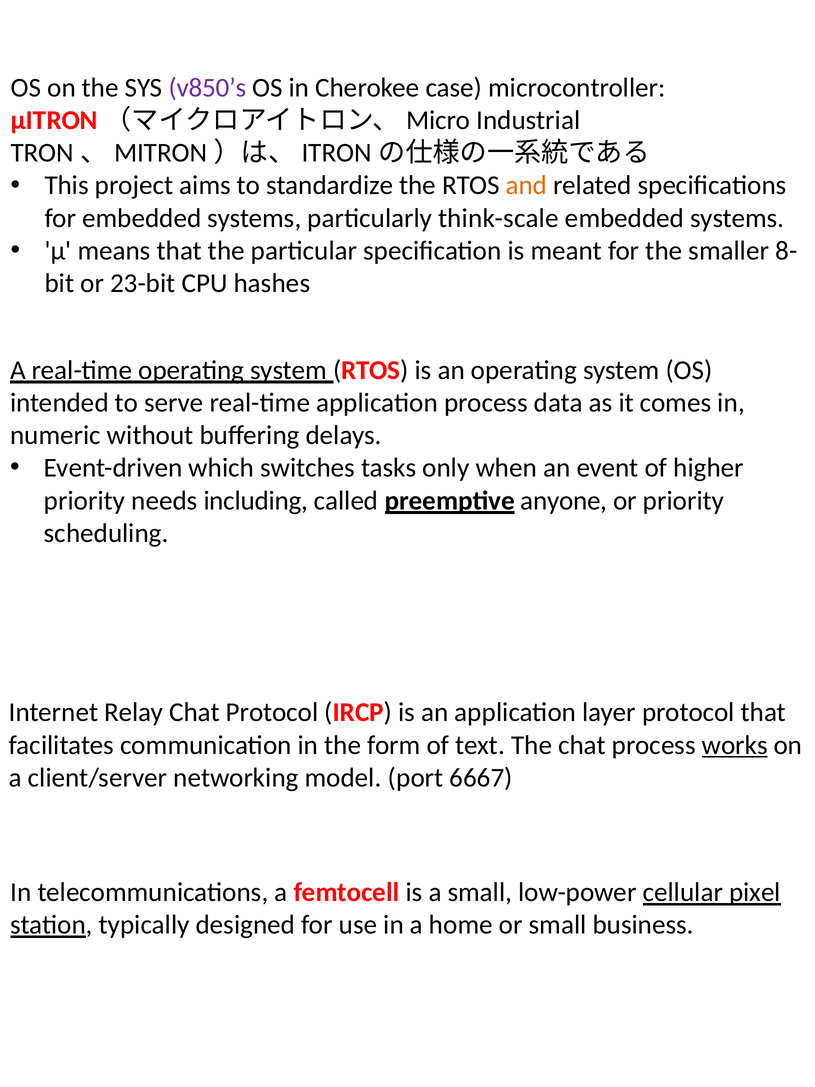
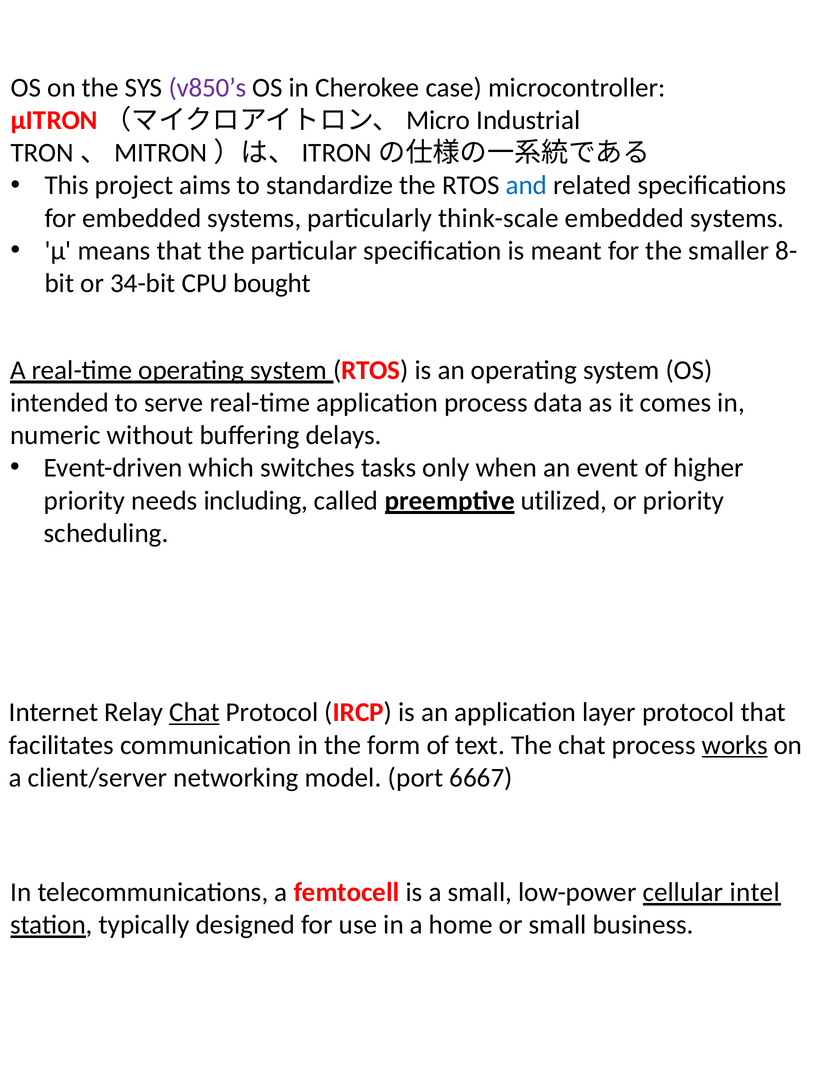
and colour: orange -> blue (526, 185)
23-bit: 23-bit -> 34-bit (143, 283)
hashes: hashes -> bought (272, 283)
anyone: anyone -> utilized (564, 500)
Chat underline: none -> present (195, 712)
pixel: pixel -> intel (755, 892)
